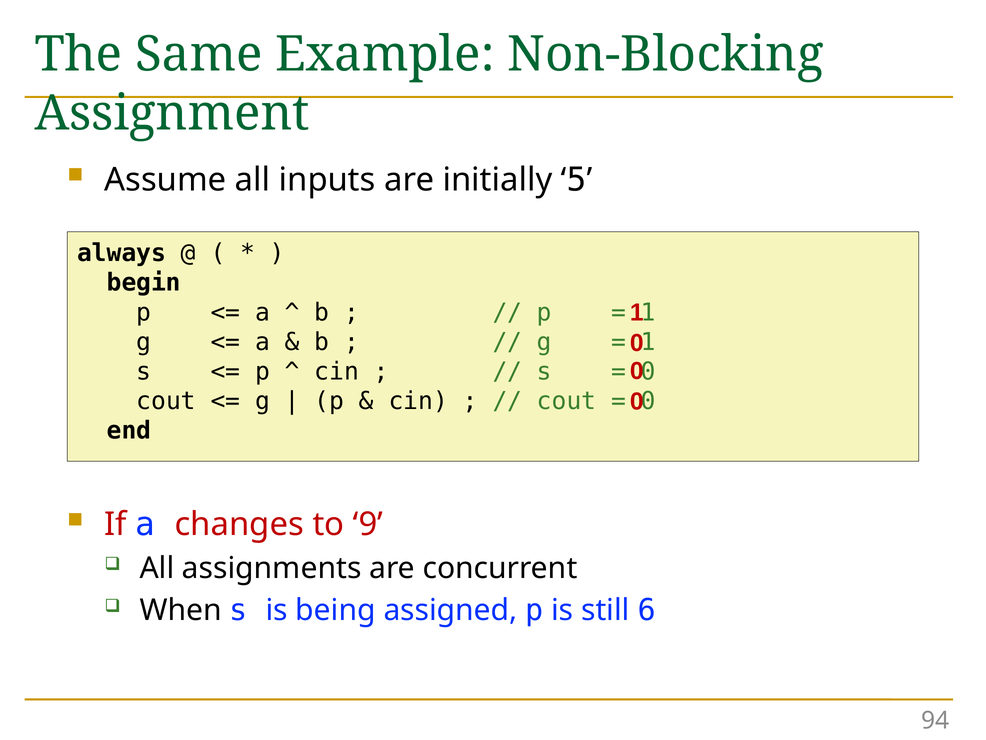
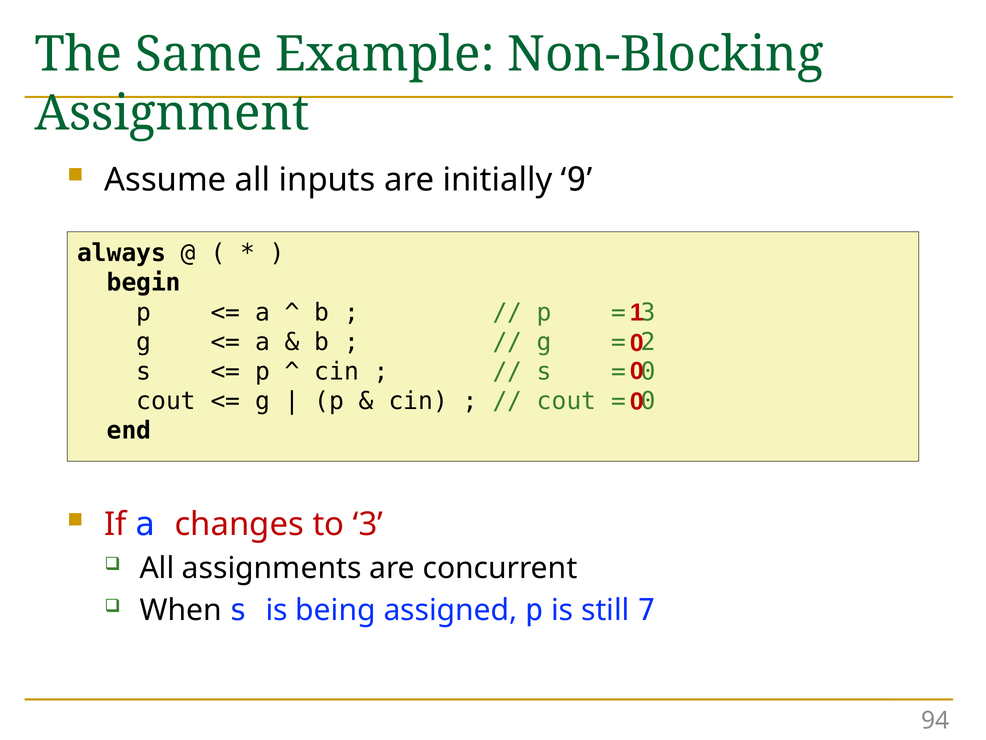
5: 5 -> 9 (577, 180)
1: 1 -> 3 (648, 312)
1: 1 -> 2 (648, 342)
to 9: 9 -> 3 (368, 524)
6: 6 -> 7 (647, 610)
